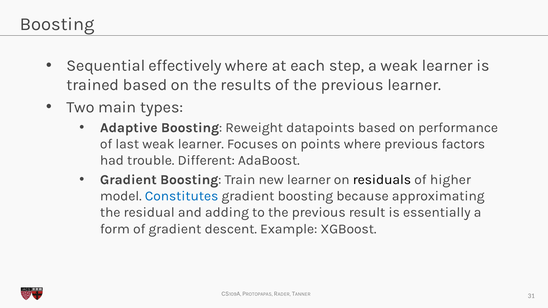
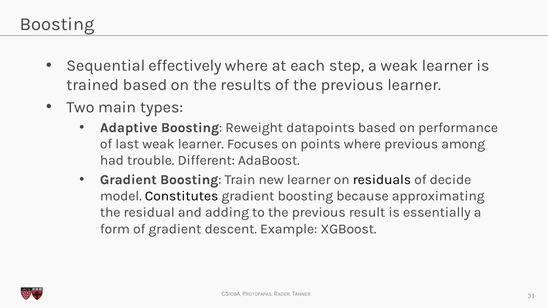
factors: factors -> among (463, 144)
higher: higher -> decide (450, 180)
Constitutes colour: blue -> black (182, 196)
